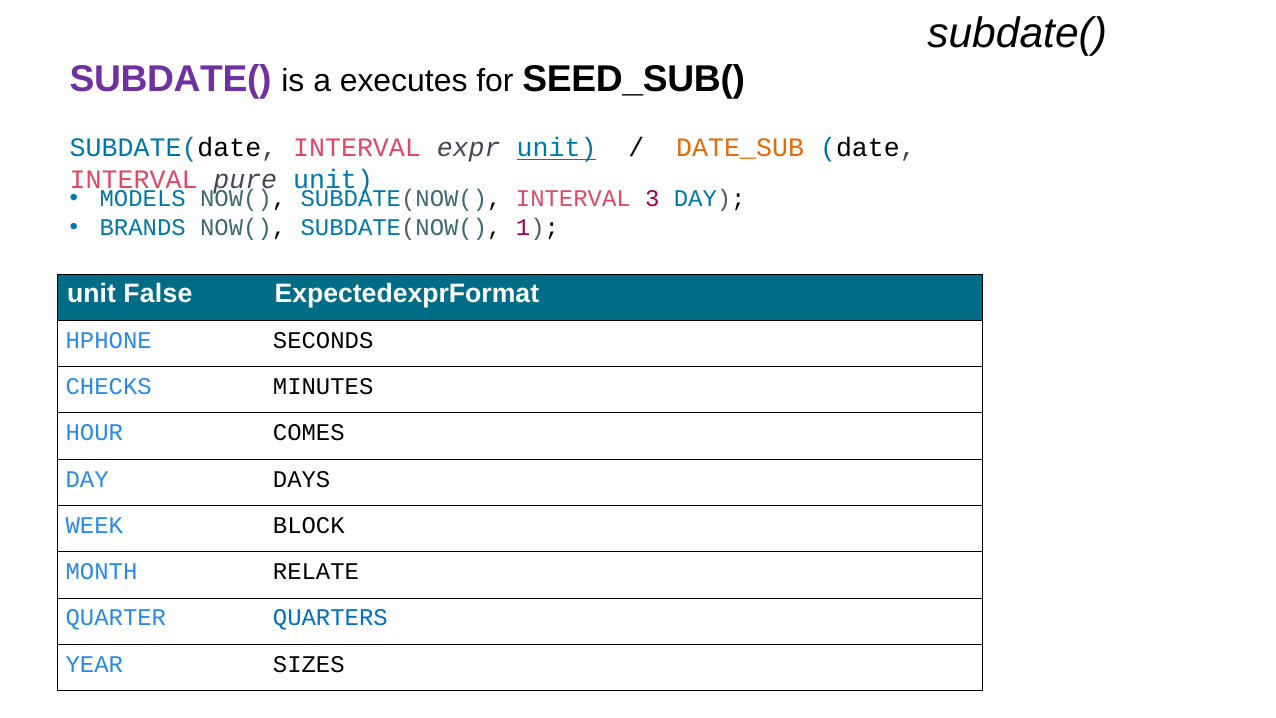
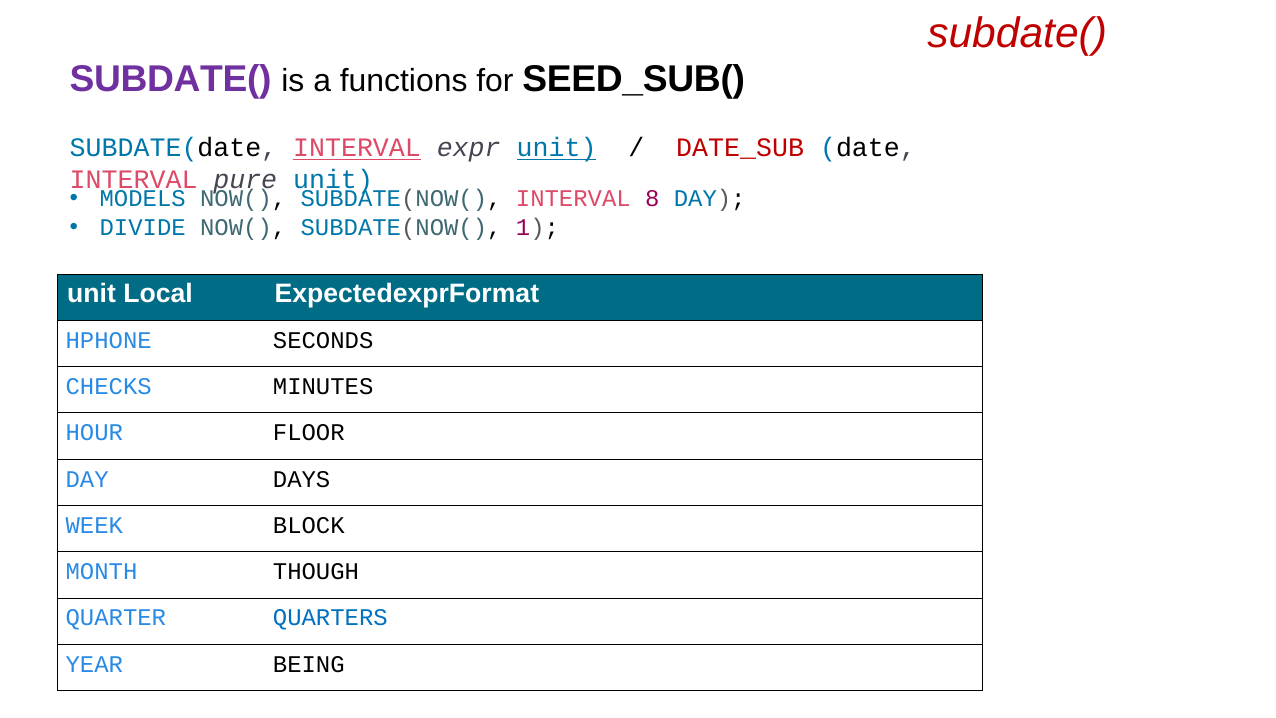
subdate( colour: black -> red (1017, 33)
executes: executes -> functions (404, 81)
INTERVAL underline: none -> present (357, 148)
DATE_SUB colour: orange -> red (740, 148)
3: 3 -> 8 (652, 199)
BRANDS: BRANDS -> DIVIDE (143, 227)
False: False -> Local (158, 294)
COMES: COMES -> FLOOR (309, 433)
RELATE: RELATE -> THOUGH (316, 571)
SIZES: SIZES -> BEING (309, 664)
